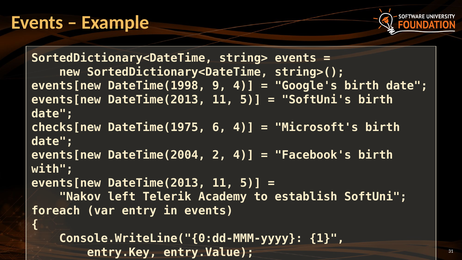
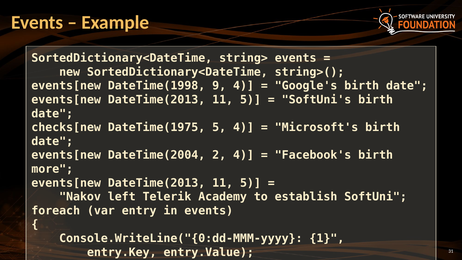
DateTime(1975 6: 6 -> 5 (219, 127)
with: with -> more (52, 169)
